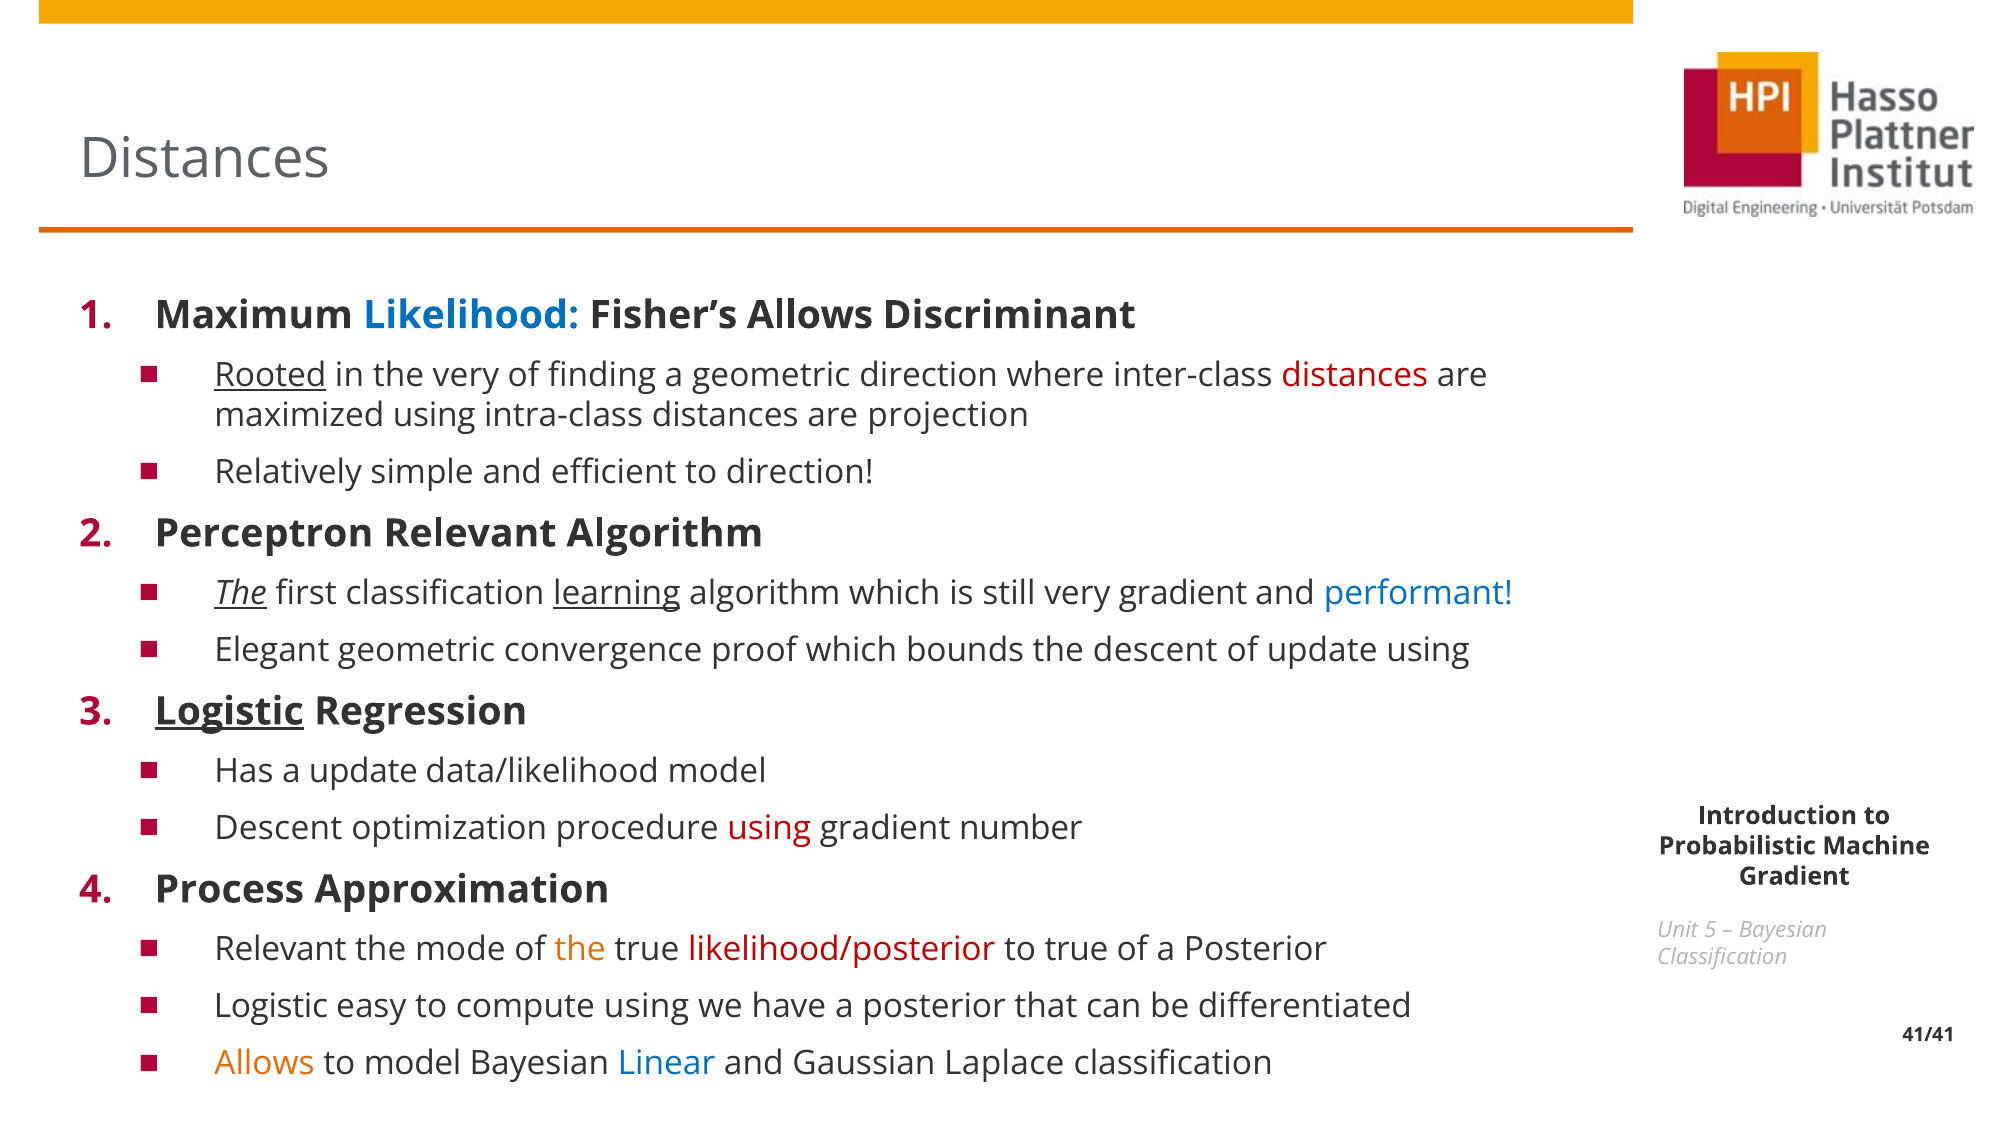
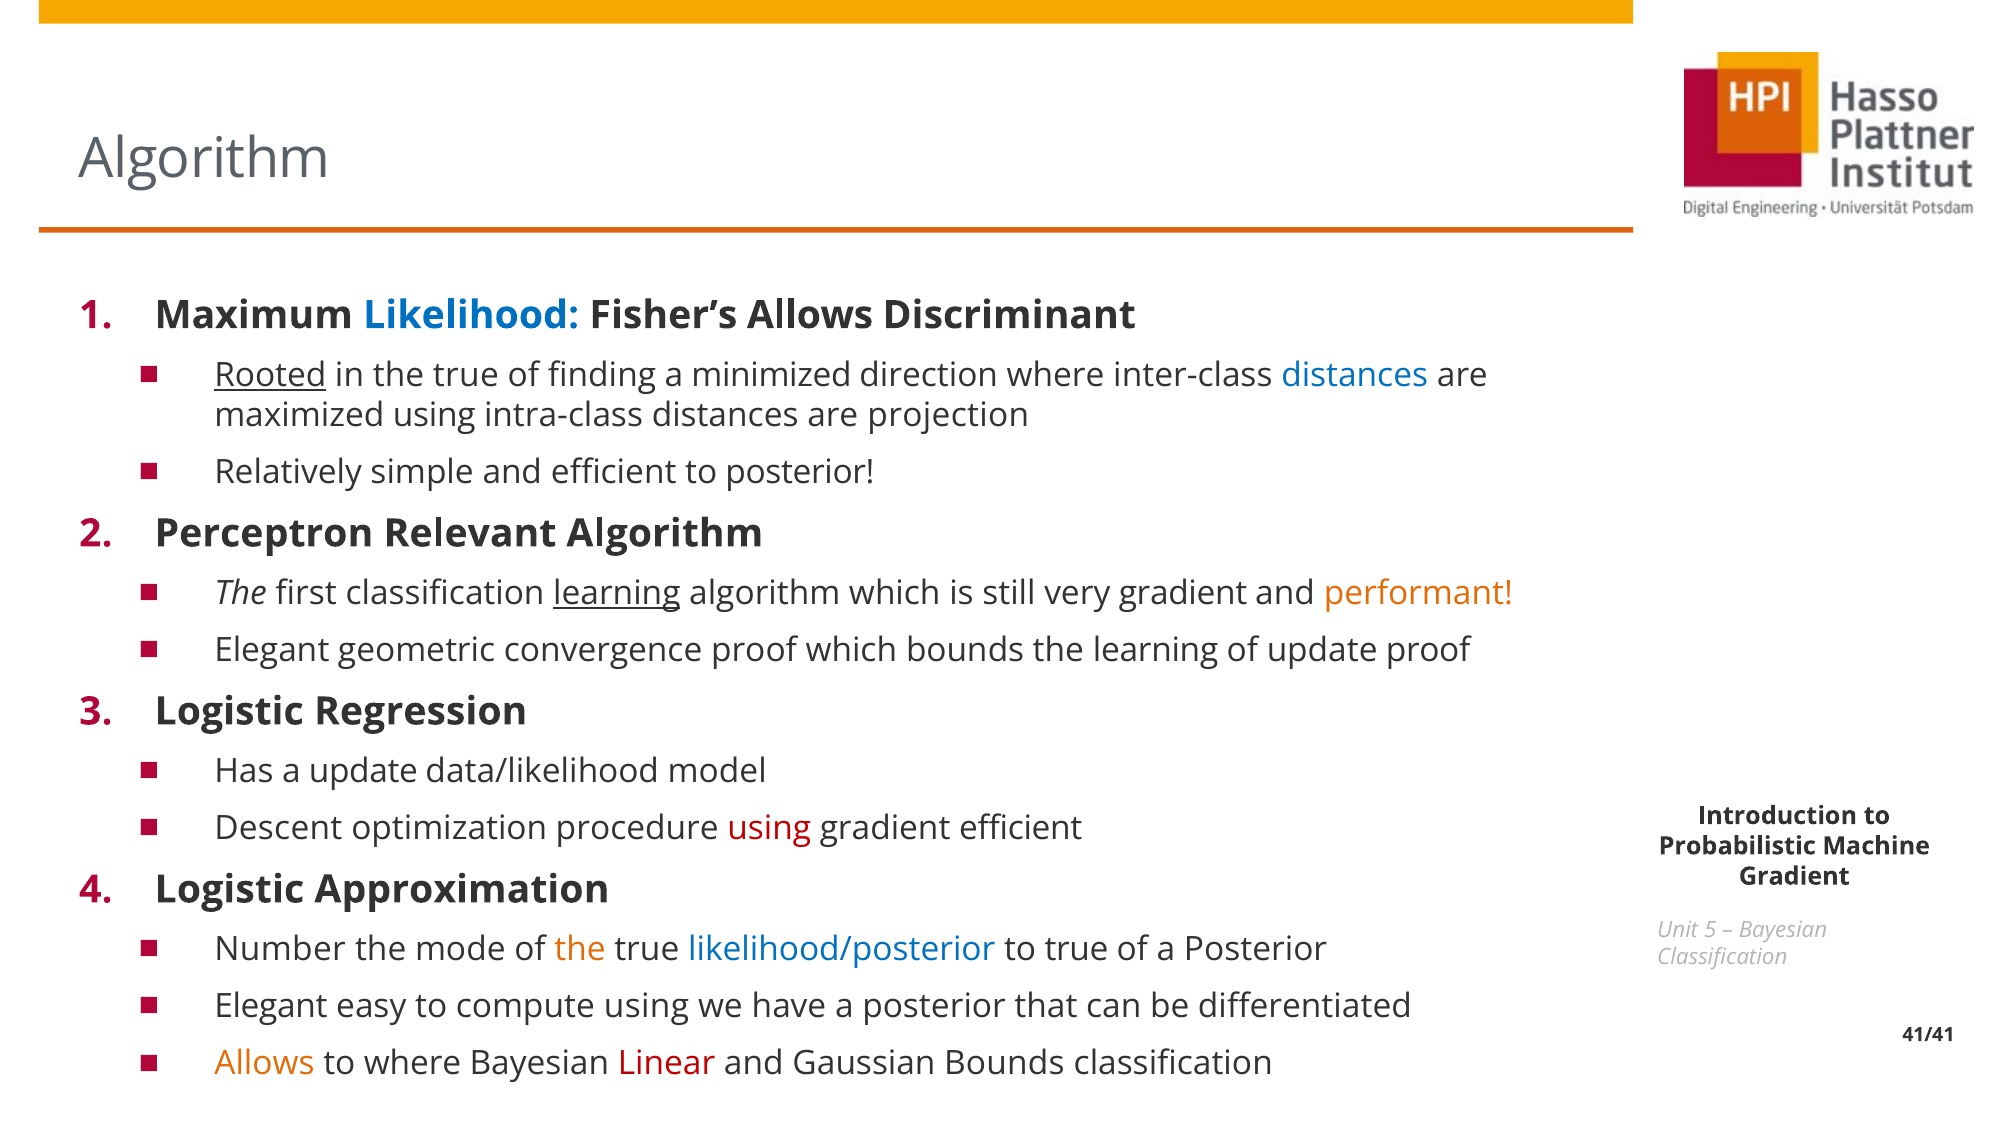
Distances: Distances -> Algorithm (205, 159)
in the very: very -> true (466, 375)
a geometric: geometric -> minimized (771, 375)
distances colour: red -> blue (1355, 375)
to direction: direction -> posterior (800, 473)
The underline: present -> none (241, 594)
performant colour: blue -> orange (1418, 594)
the descent: descent -> learning (1156, 651)
update using: using -> proof (1428, 651)
Logistic underline: present -> none (229, 711)
gradient number: number -> efficient (1021, 829)
Process: Process -> Logistic (229, 889)
Relevant: Relevant -> Number (280, 950)
likelihood/posterior colour: red -> blue (842, 950)
Logistic: Logistic -> Elegant (271, 1007)
to model: model -> where (412, 1064)
Linear colour: blue -> red (667, 1064)
Gaussian Laplace: Laplace -> Bounds (1004, 1064)
